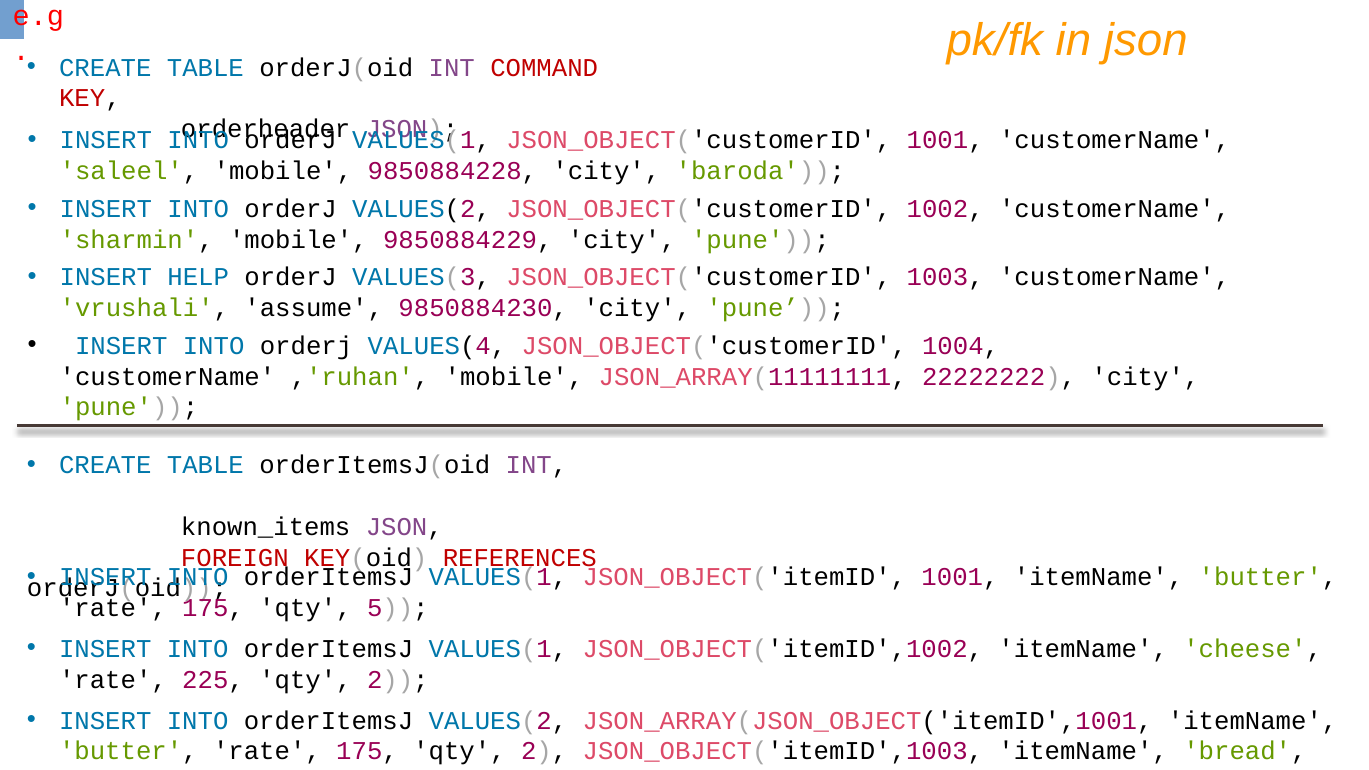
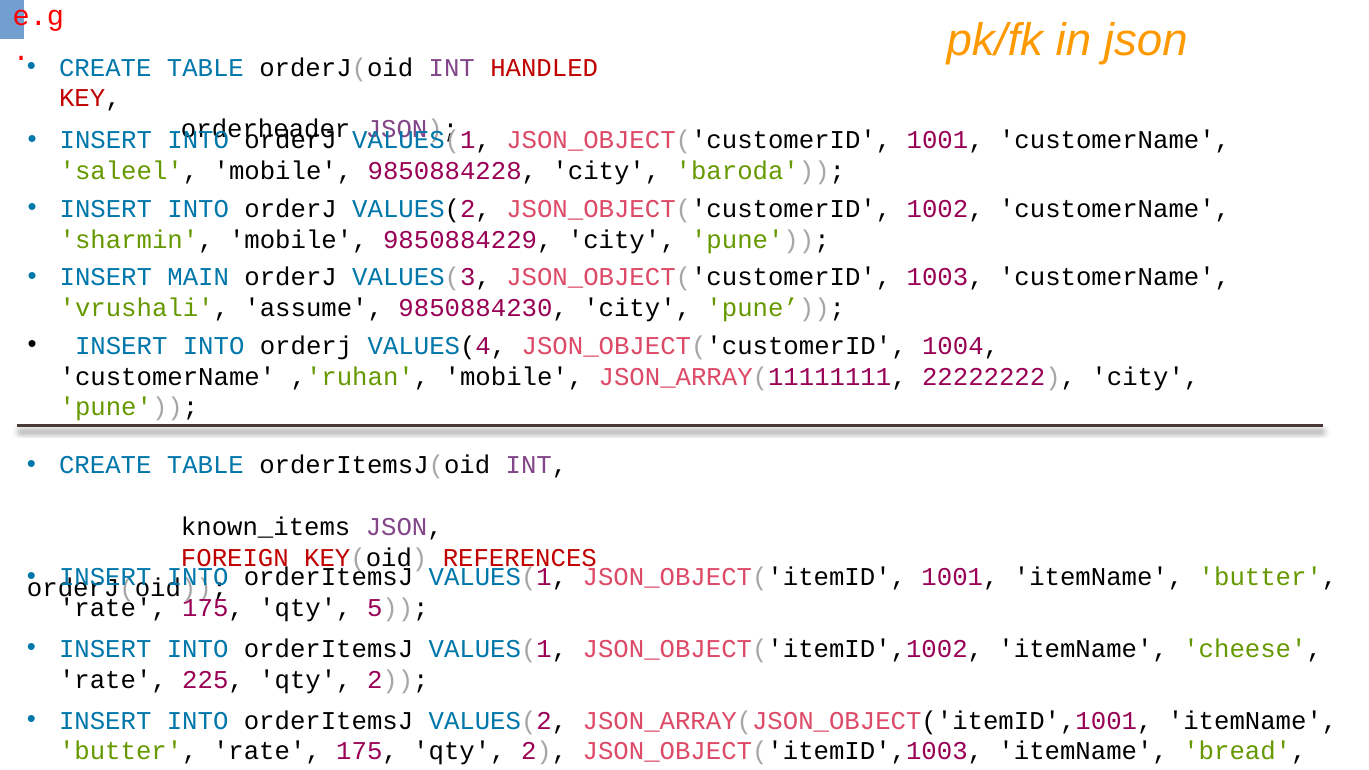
COMMAND: COMMAND -> HANDLED (544, 68)
HELP: HELP -> MAIN (198, 277)
